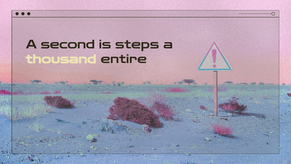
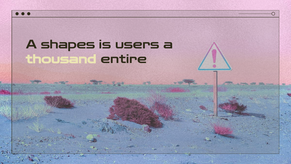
second: second -> shapes (68, 44)
steps: steps -> users (137, 44)
